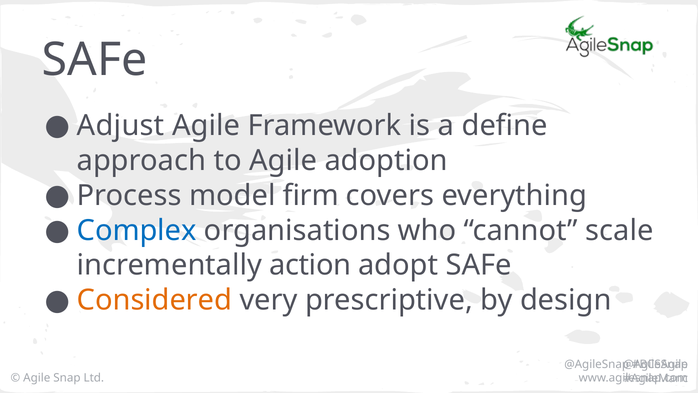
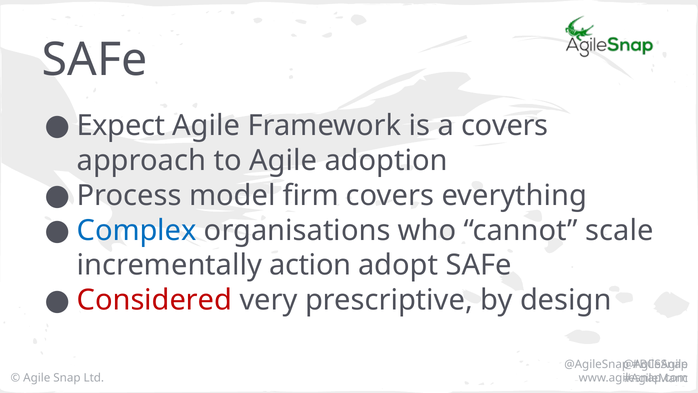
Adjust: Adjust -> Expect (121, 126)
a define: define -> covers (505, 126)
Considered colour: orange -> red (154, 300)
